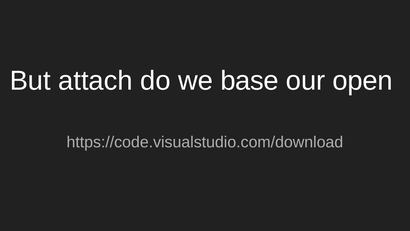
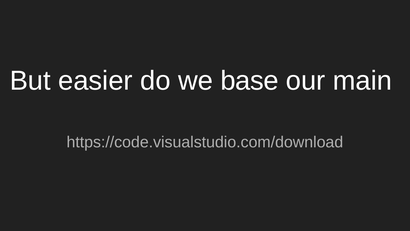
attach: attach -> easier (95, 81)
open: open -> main (362, 81)
